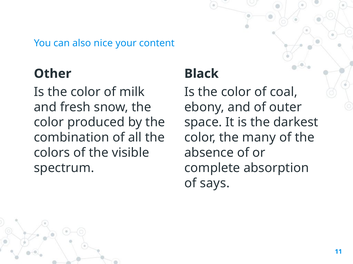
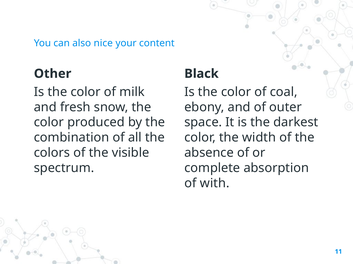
many: many -> width (259, 138)
says: says -> with (215, 184)
